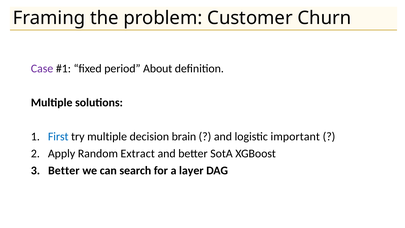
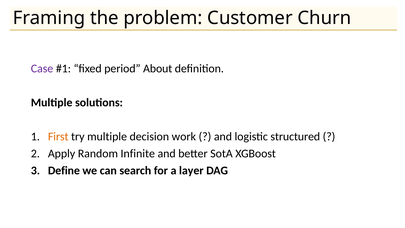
First colour: blue -> orange (58, 136)
brain: brain -> work (184, 136)
important: important -> structured (295, 136)
Extract: Extract -> Infinite (138, 153)
Better: Better -> Define (64, 170)
